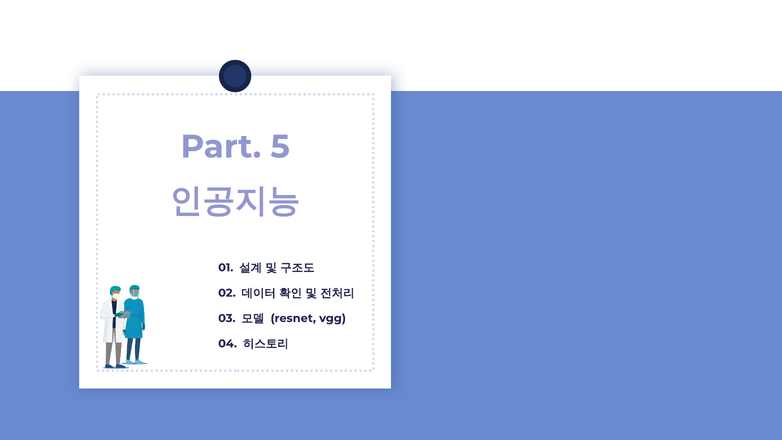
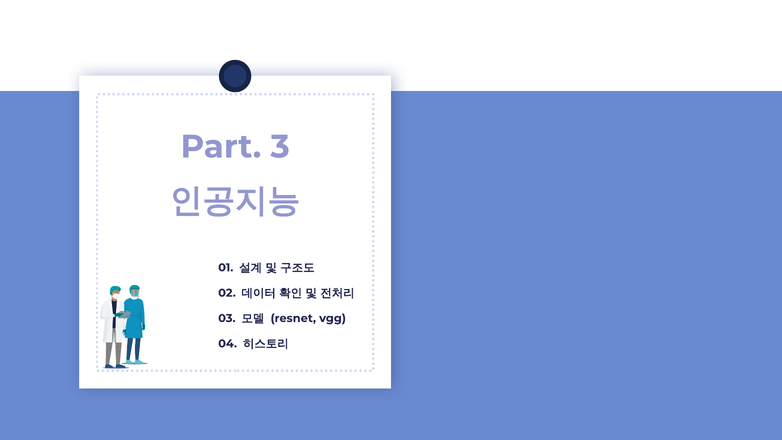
5: 5 -> 3 (280, 147)
